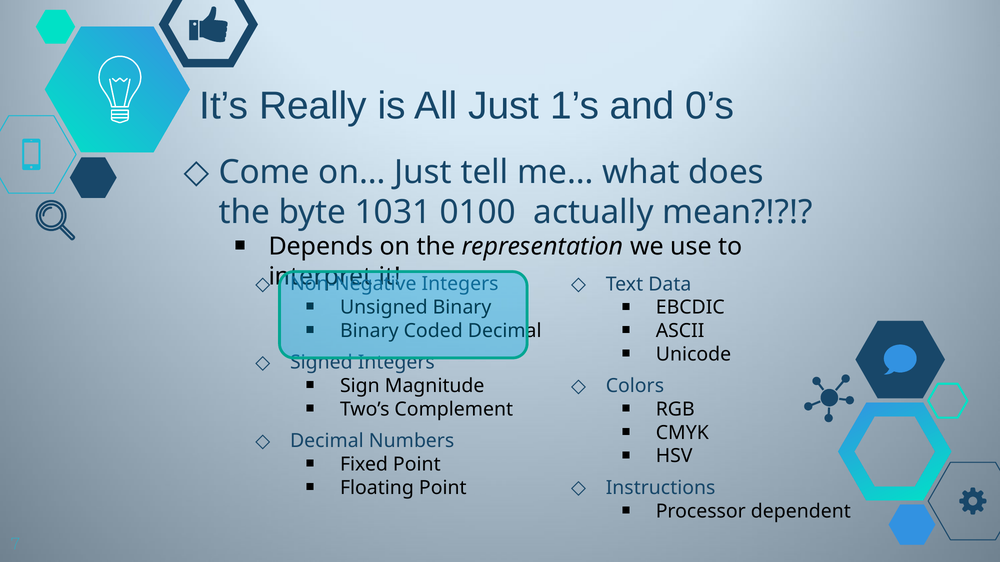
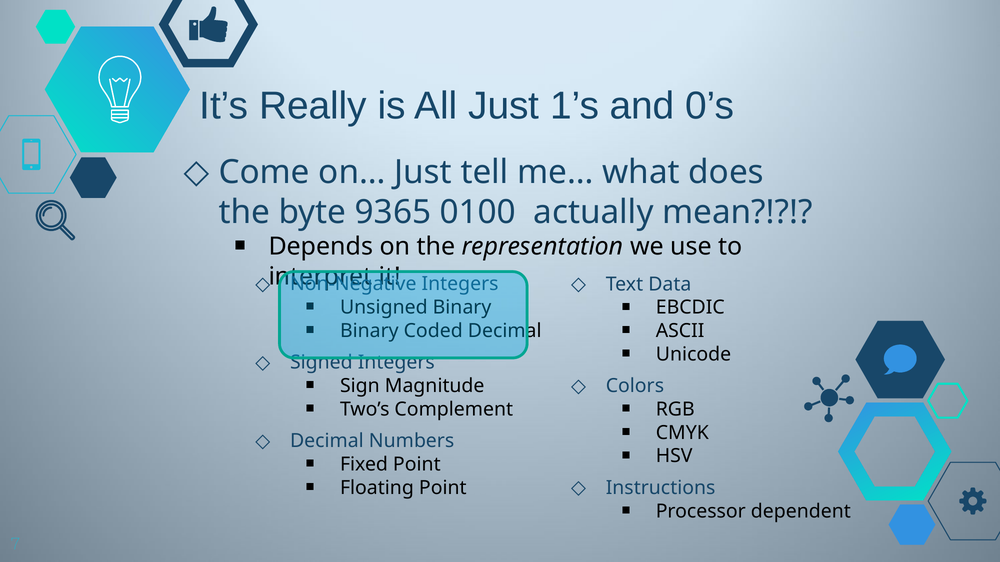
1031: 1031 -> 9365 (393, 212)
